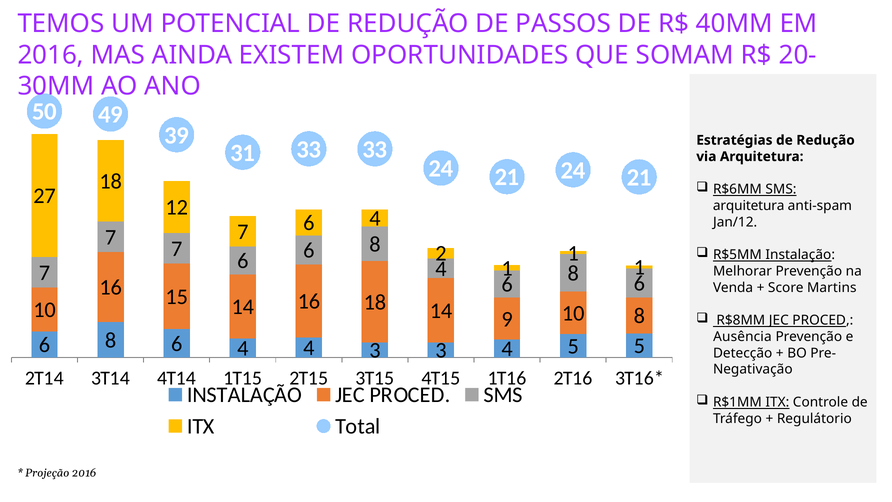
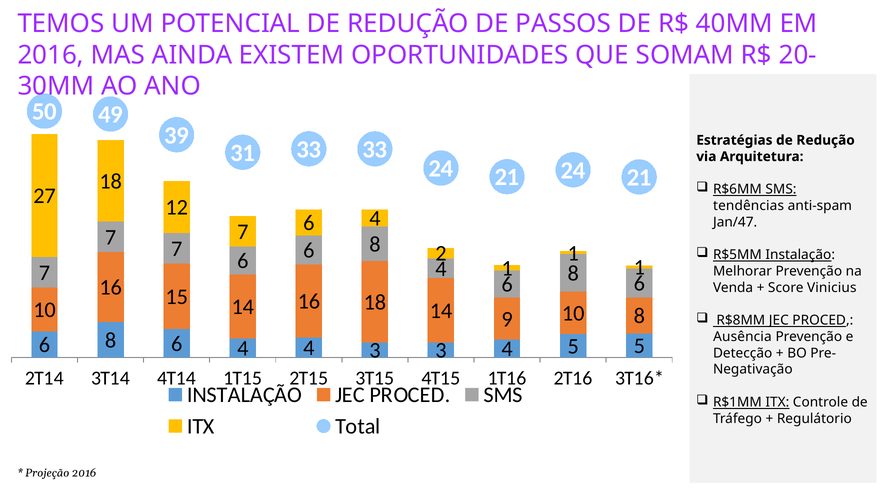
arquitetura: arquitetura -> tendências (749, 206)
Jan/12: Jan/12 -> Jan/47 (735, 222)
Martins: Martins -> Vinicius (832, 287)
